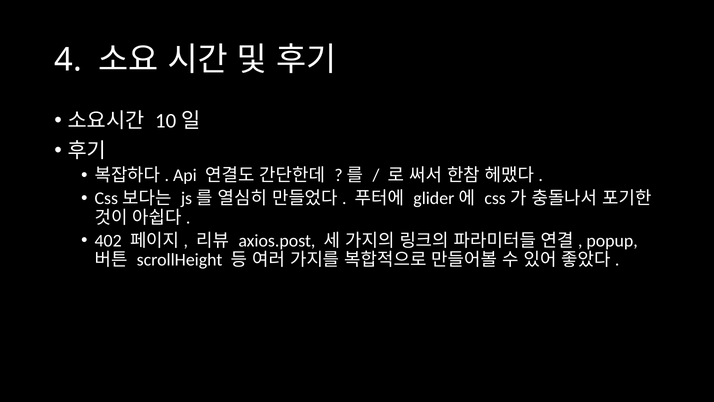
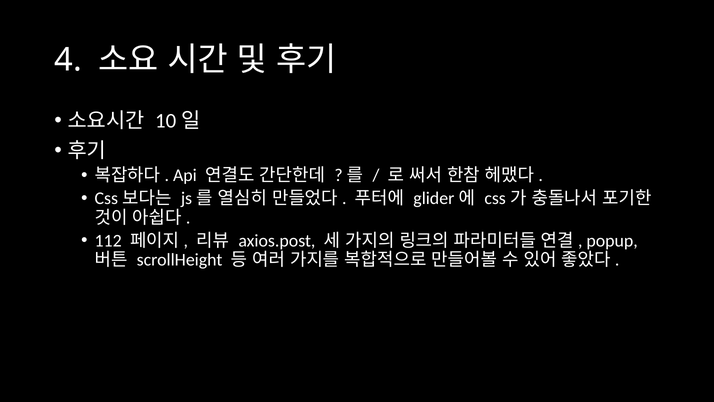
402: 402 -> 112 (108, 240)
